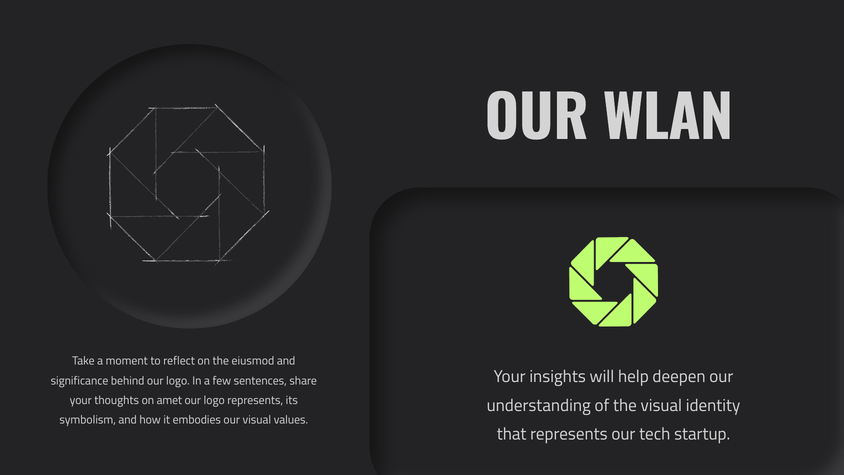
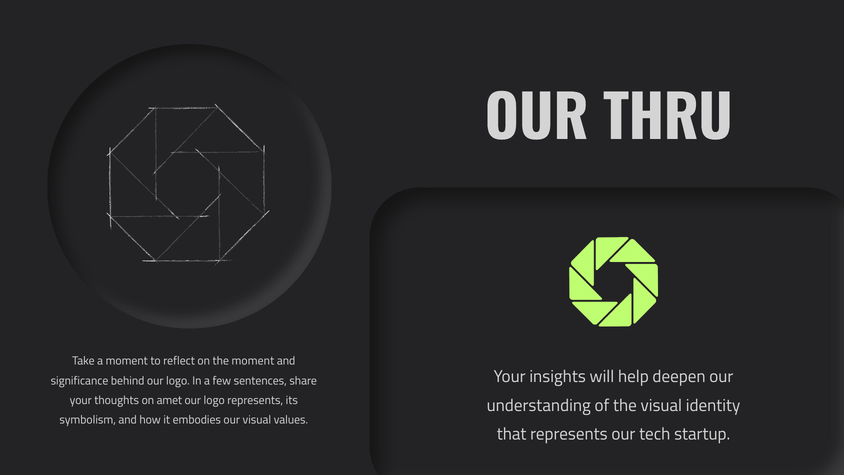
WLAN: WLAN -> THRU (668, 120)
the eiusmod: eiusmod -> moment (253, 361)
